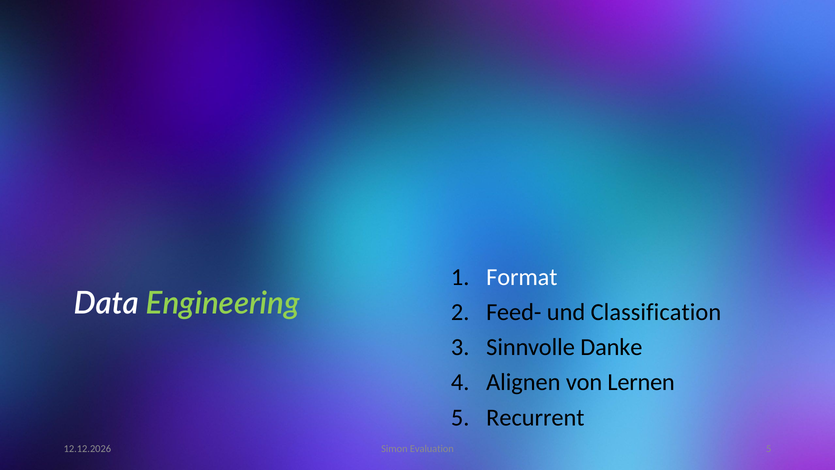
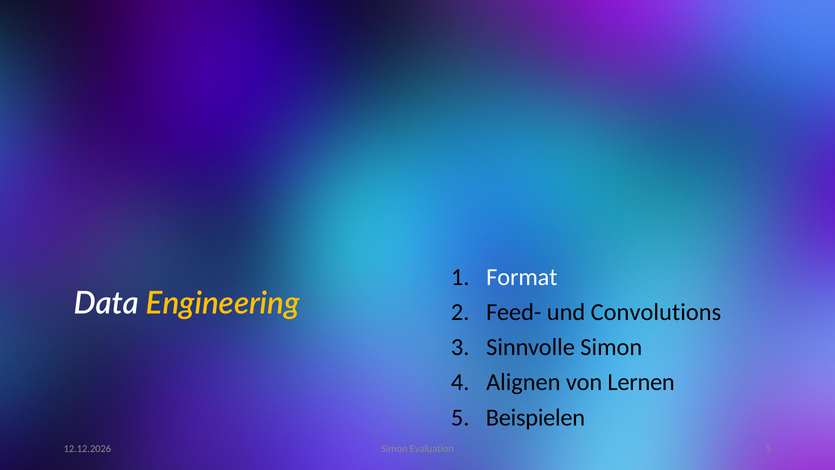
Engineering colour: light green -> yellow (223, 303)
Classification: Classification -> Convolutions (656, 312)
Sinnvolle Danke: Danke -> Simon (611, 347)
Recurrent: Recurrent -> Beispielen (535, 417)
